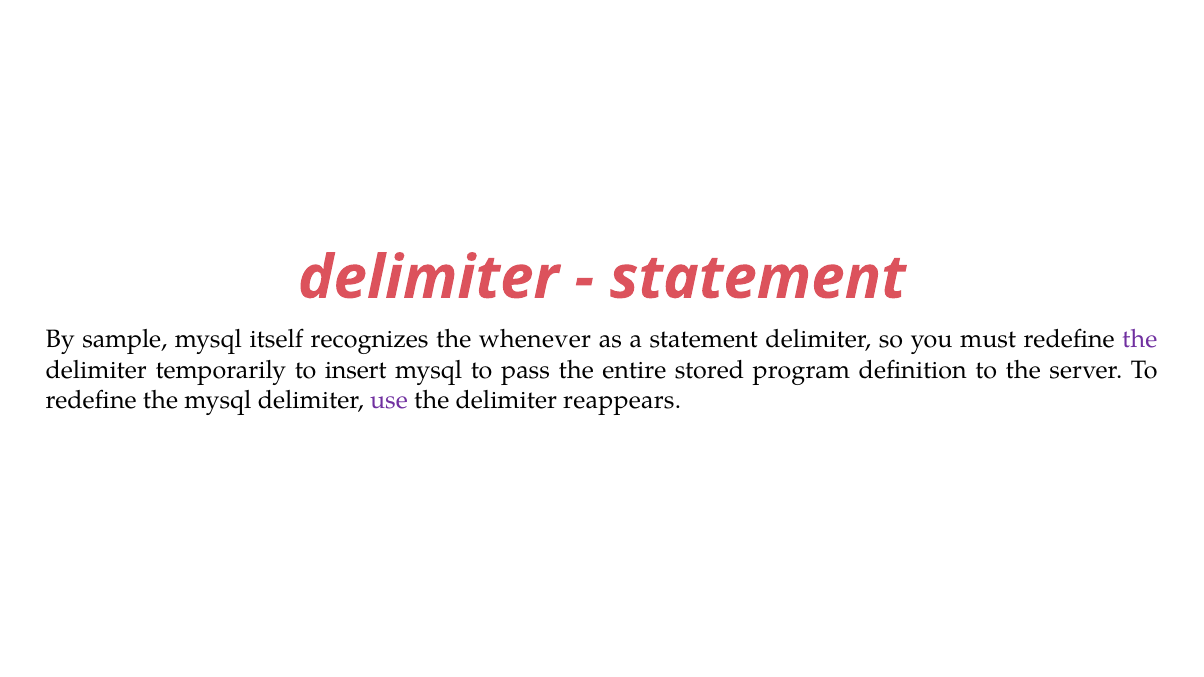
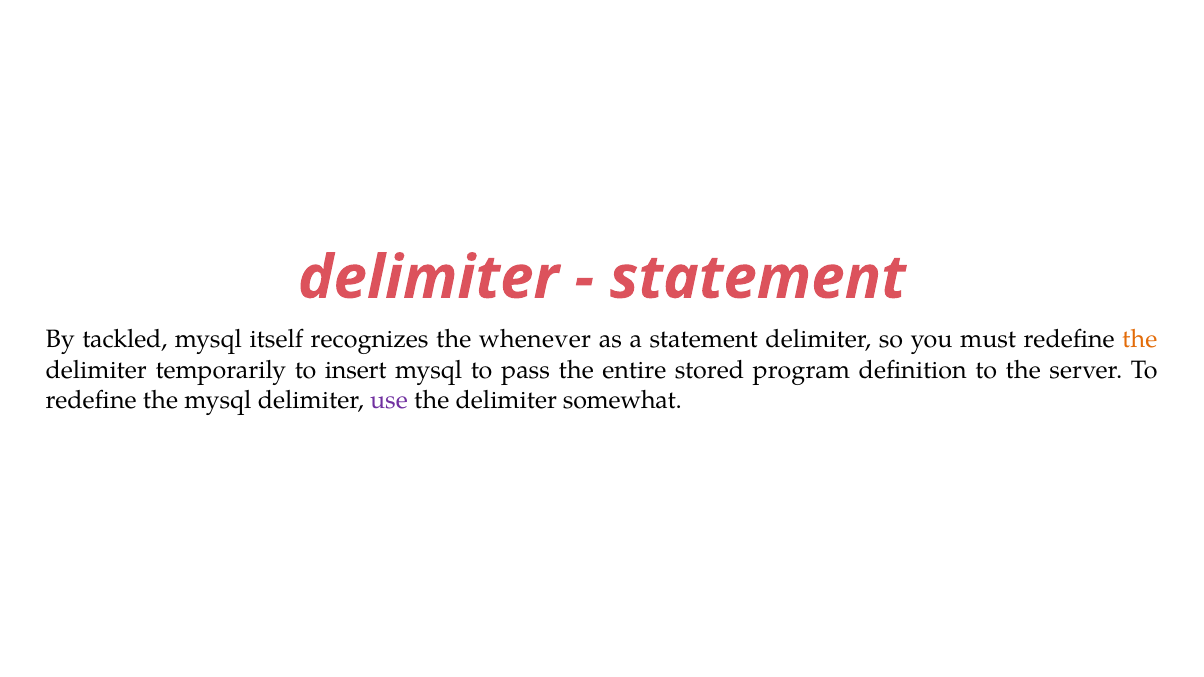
sample: sample -> tackled (125, 340)
the colour: purple -> orange (1140, 340)
reappears: reappears -> somewhat (622, 400)
